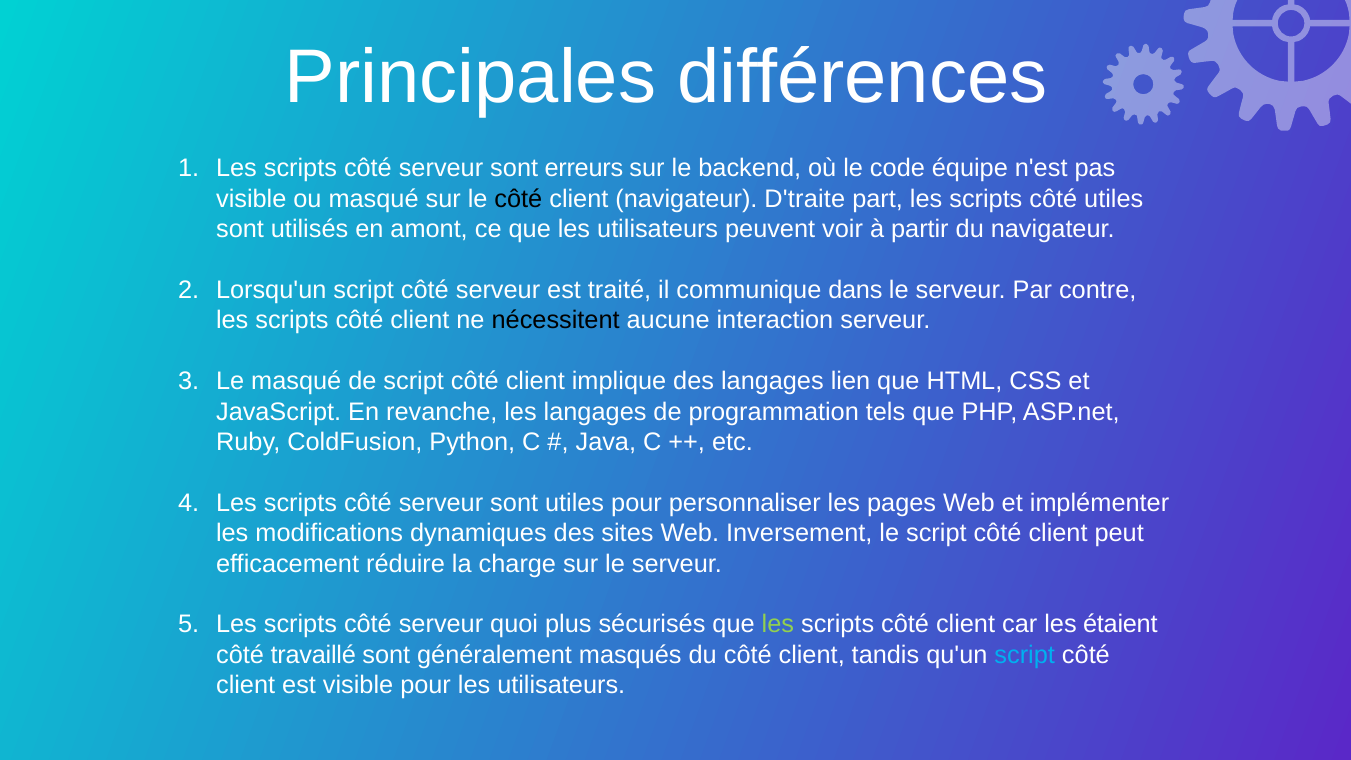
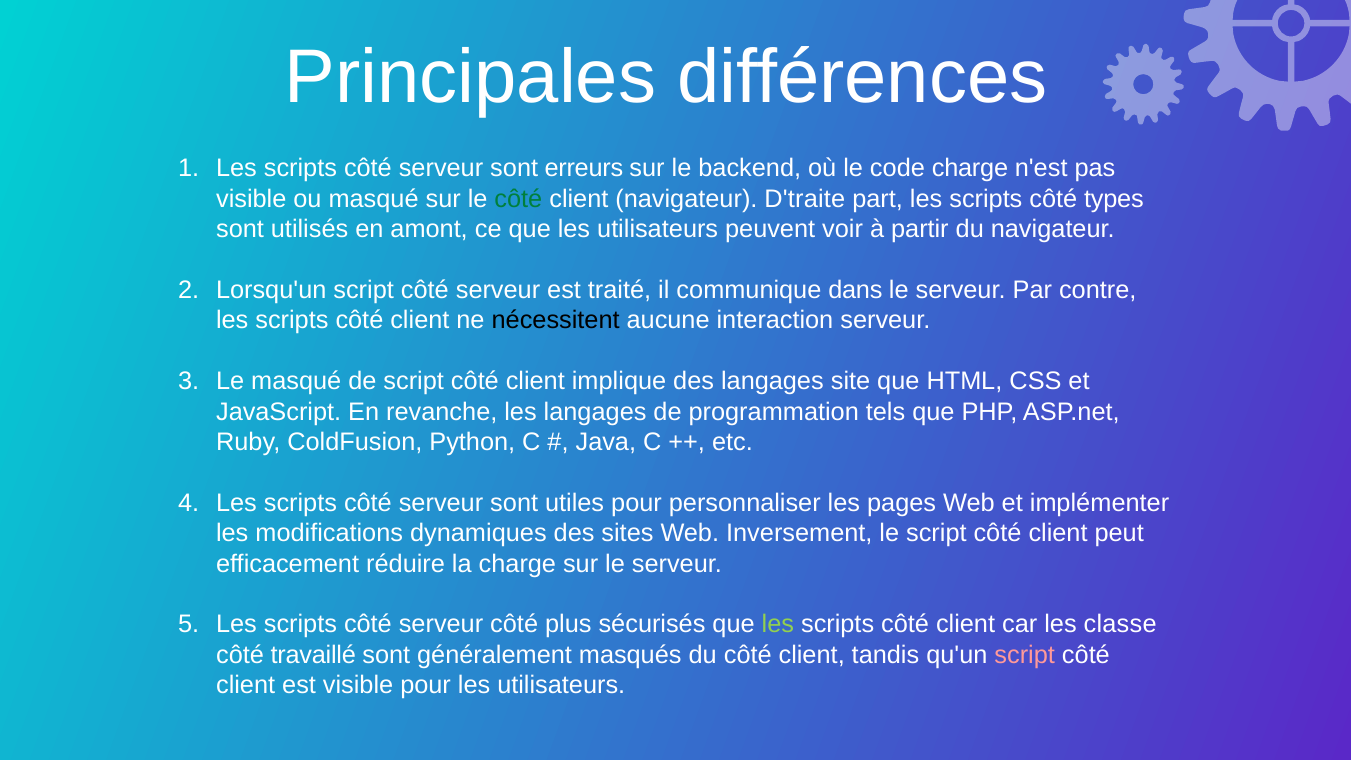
code équipe: équipe -> charge (970, 169)
côté colour: black -> green (518, 199)
côté utiles: utiles -> types (1114, 199)
lien: lien -> site (851, 381)
serveur quoi: quoi -> côté (514, 624)
étaient: étaient -> classe (1120, 624)
script colour: light blue -> pink (1025, 655)
